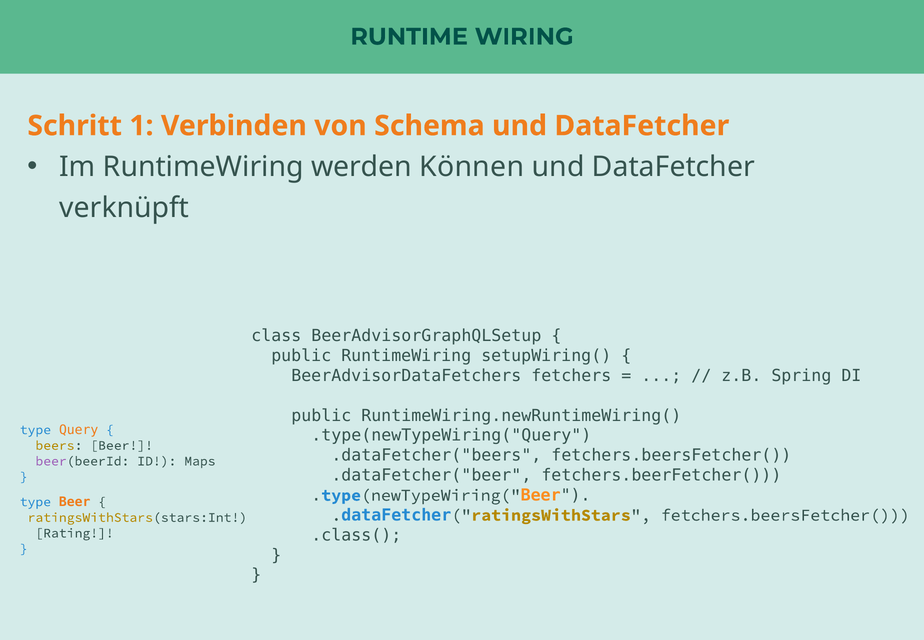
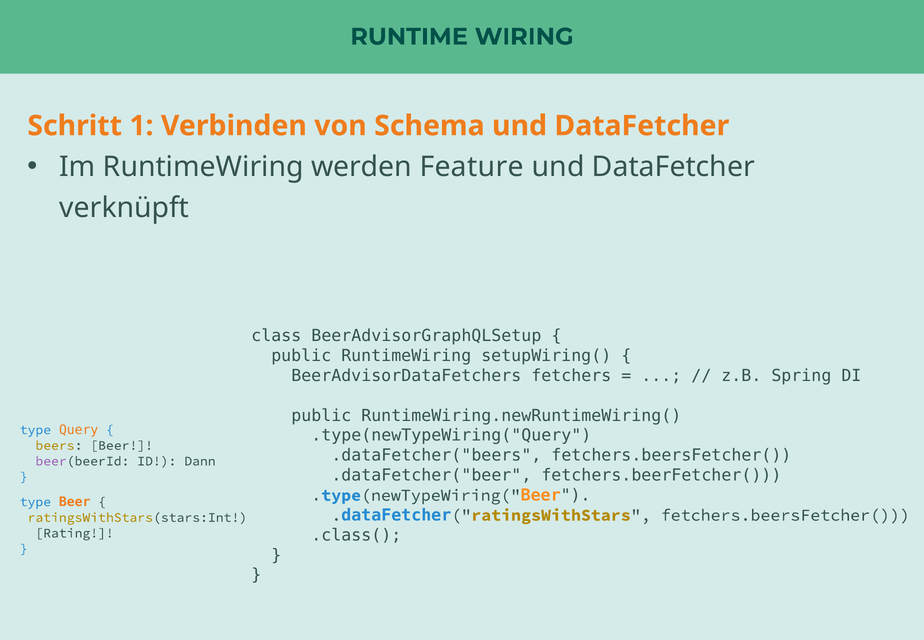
Können: Können -> Feature (472, 167)
Maps: Maps -> Dann (200, 461)
